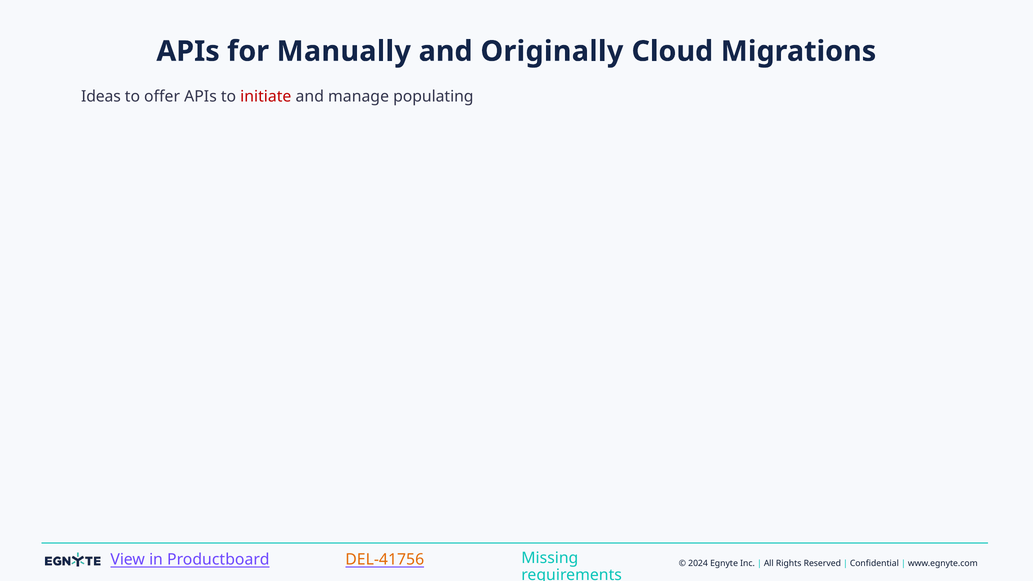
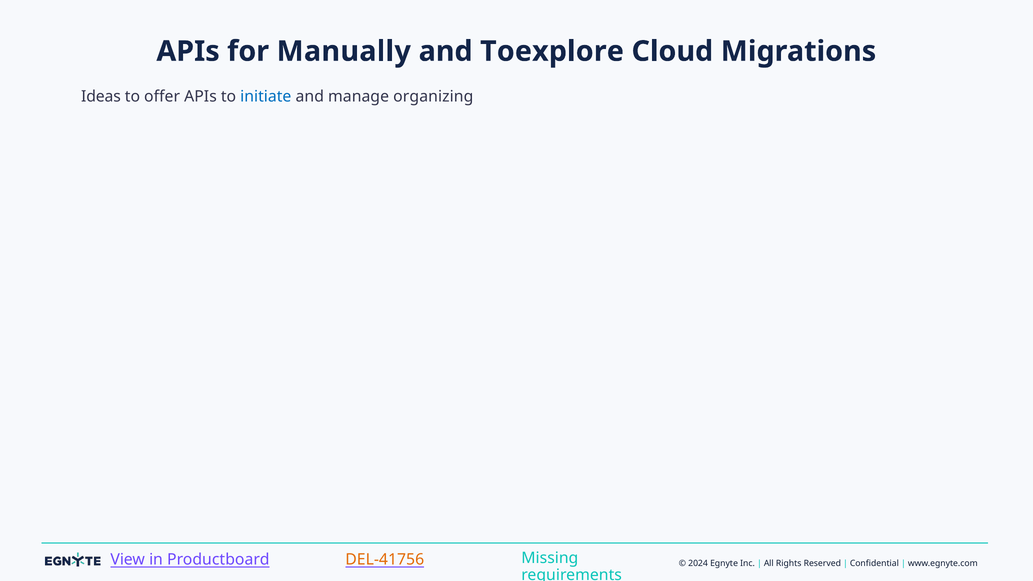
Originally: Originally -> Toexplore (552, 51)
initiate colour: red -> blue (266, 97)
populating: populating -> organizing (433, 97)
